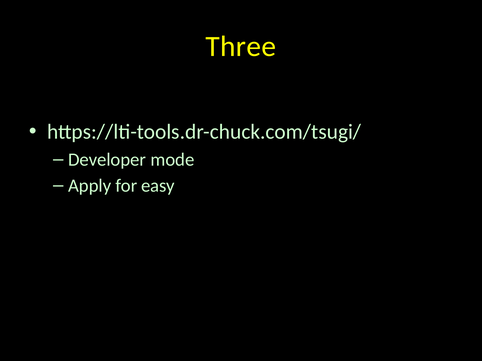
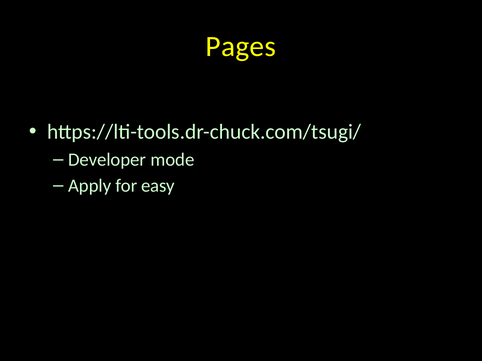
Three: Three -> Pages (241, 47)
